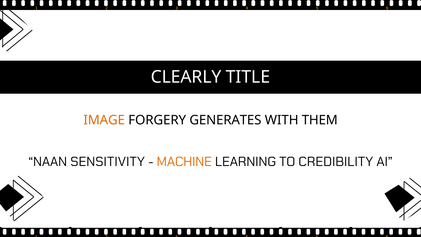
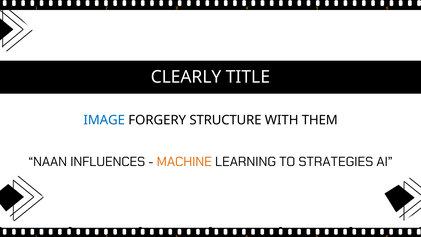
IMAGE colour: orange -> blue (104, 120)
GENERATES: GENERATES -> STRUCTURE (225, 120)
SENSITIVITY: SENSITIVITY -> INFLUENCES (108, 162)
CREDIBILITY: CREDIBILITY -> STRATEGIES (336, 162)
